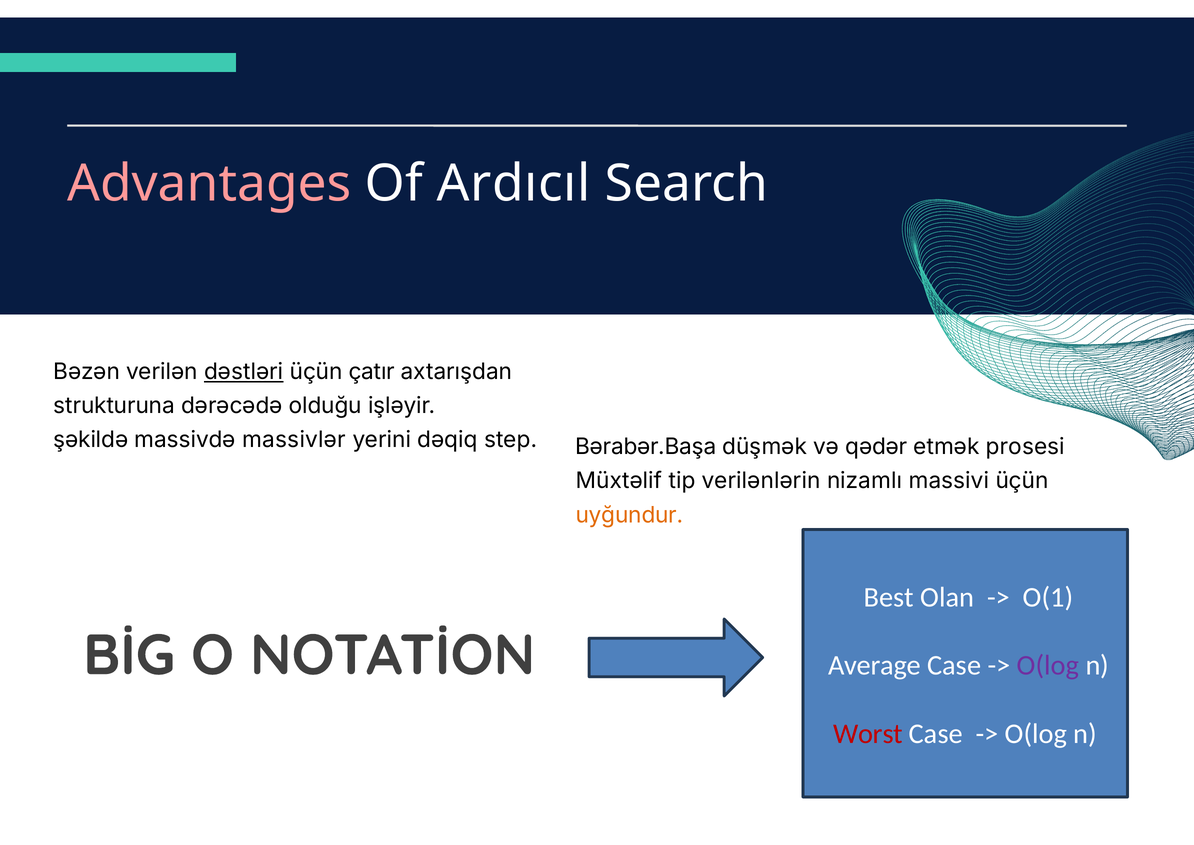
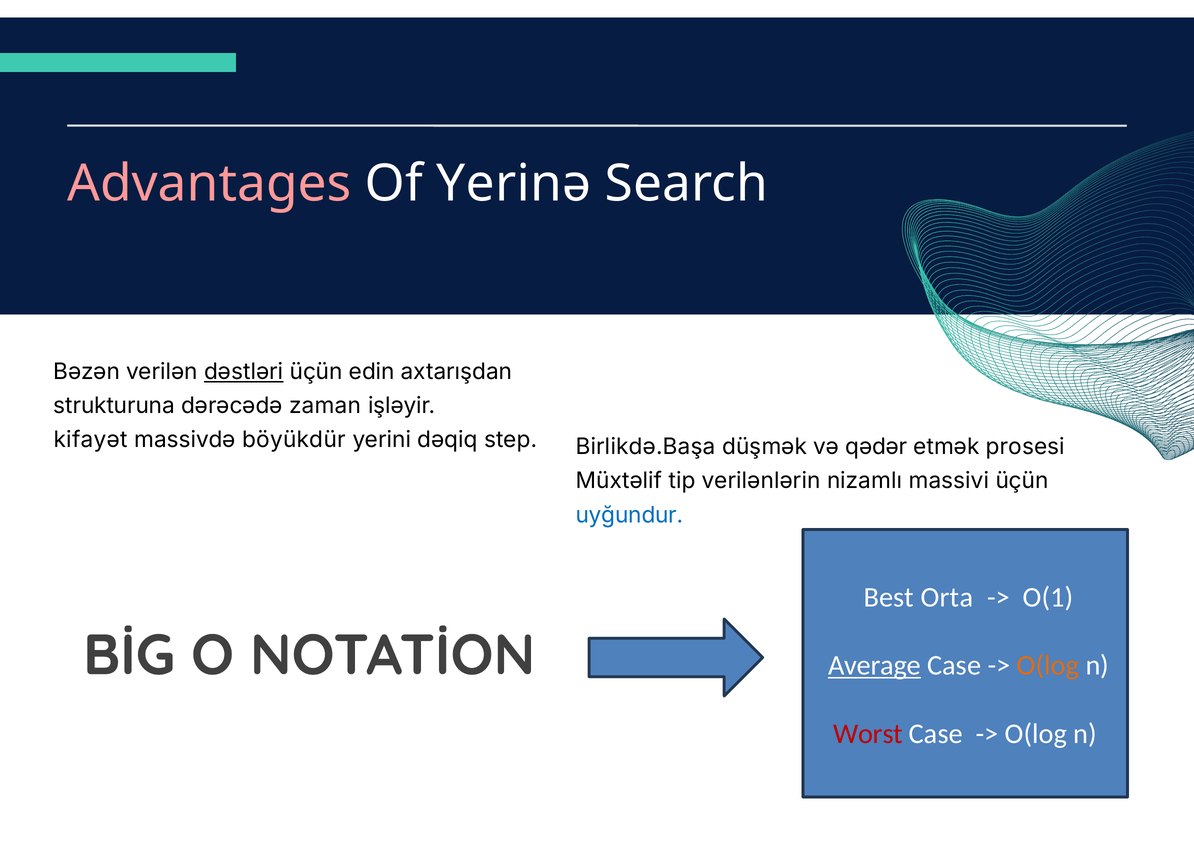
Ardıcıl: Ardıcıl -> Yerinə (514, 183)
çatır: çatır -> edin (372, 372)
olduğu: olduğu -> zaman (325, 406)
şəkildə: şəkildə -> kifayət (91, 440)
massivlər: massivlər -> böyükdür (294, 440)
Bərabər.Başa: Bərabər.Başa -> Birlikdə.Başa (646, 446)
uyğundur colour: orange -> blue (629, 515)
Olan: Olan -> Orta (947, 597)
Average underline: none -> present (875, 665)
O(log colour: purple -> orange (1048, 665)
